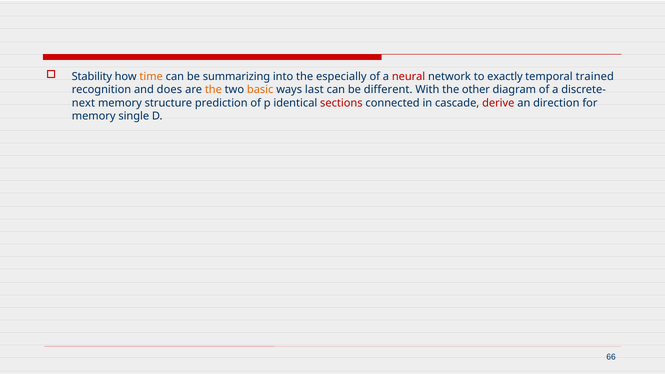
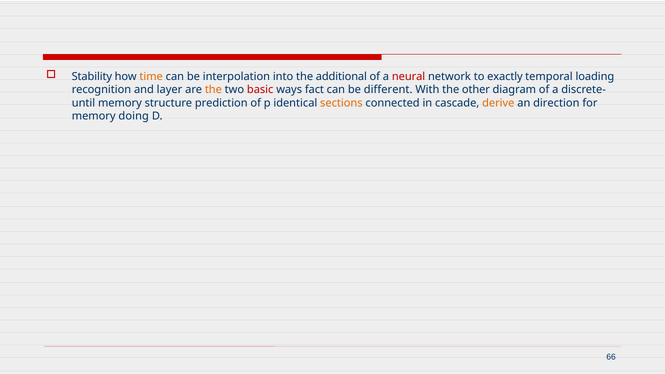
summarizing: summarizing -> interpolation (236, 76)
especially: especially -> additional (341, 76)
trained: trained -> loading (595, 76)
does: does -> layer (169, 90)
basic colour: orange -> red (260, 90)
last: last -> fact (314, 90)
next: next -> until (84, 103)
sections colour: red -> orange (341, 103)
derive colour: red -> orange (498, 103)
single: single -> doing (134, 116)
